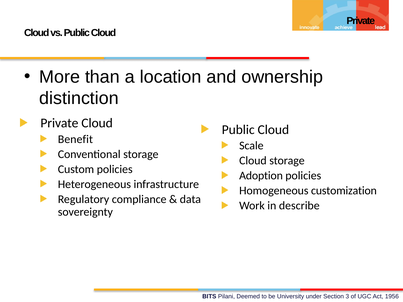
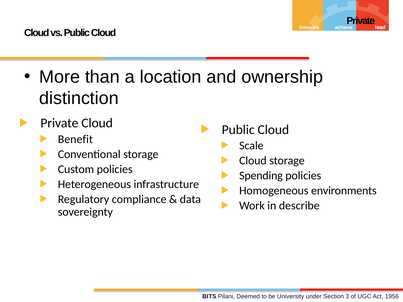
Adoption: Adoption -> Spending (261, 176)
customization: customization -> environments (344, 191)
